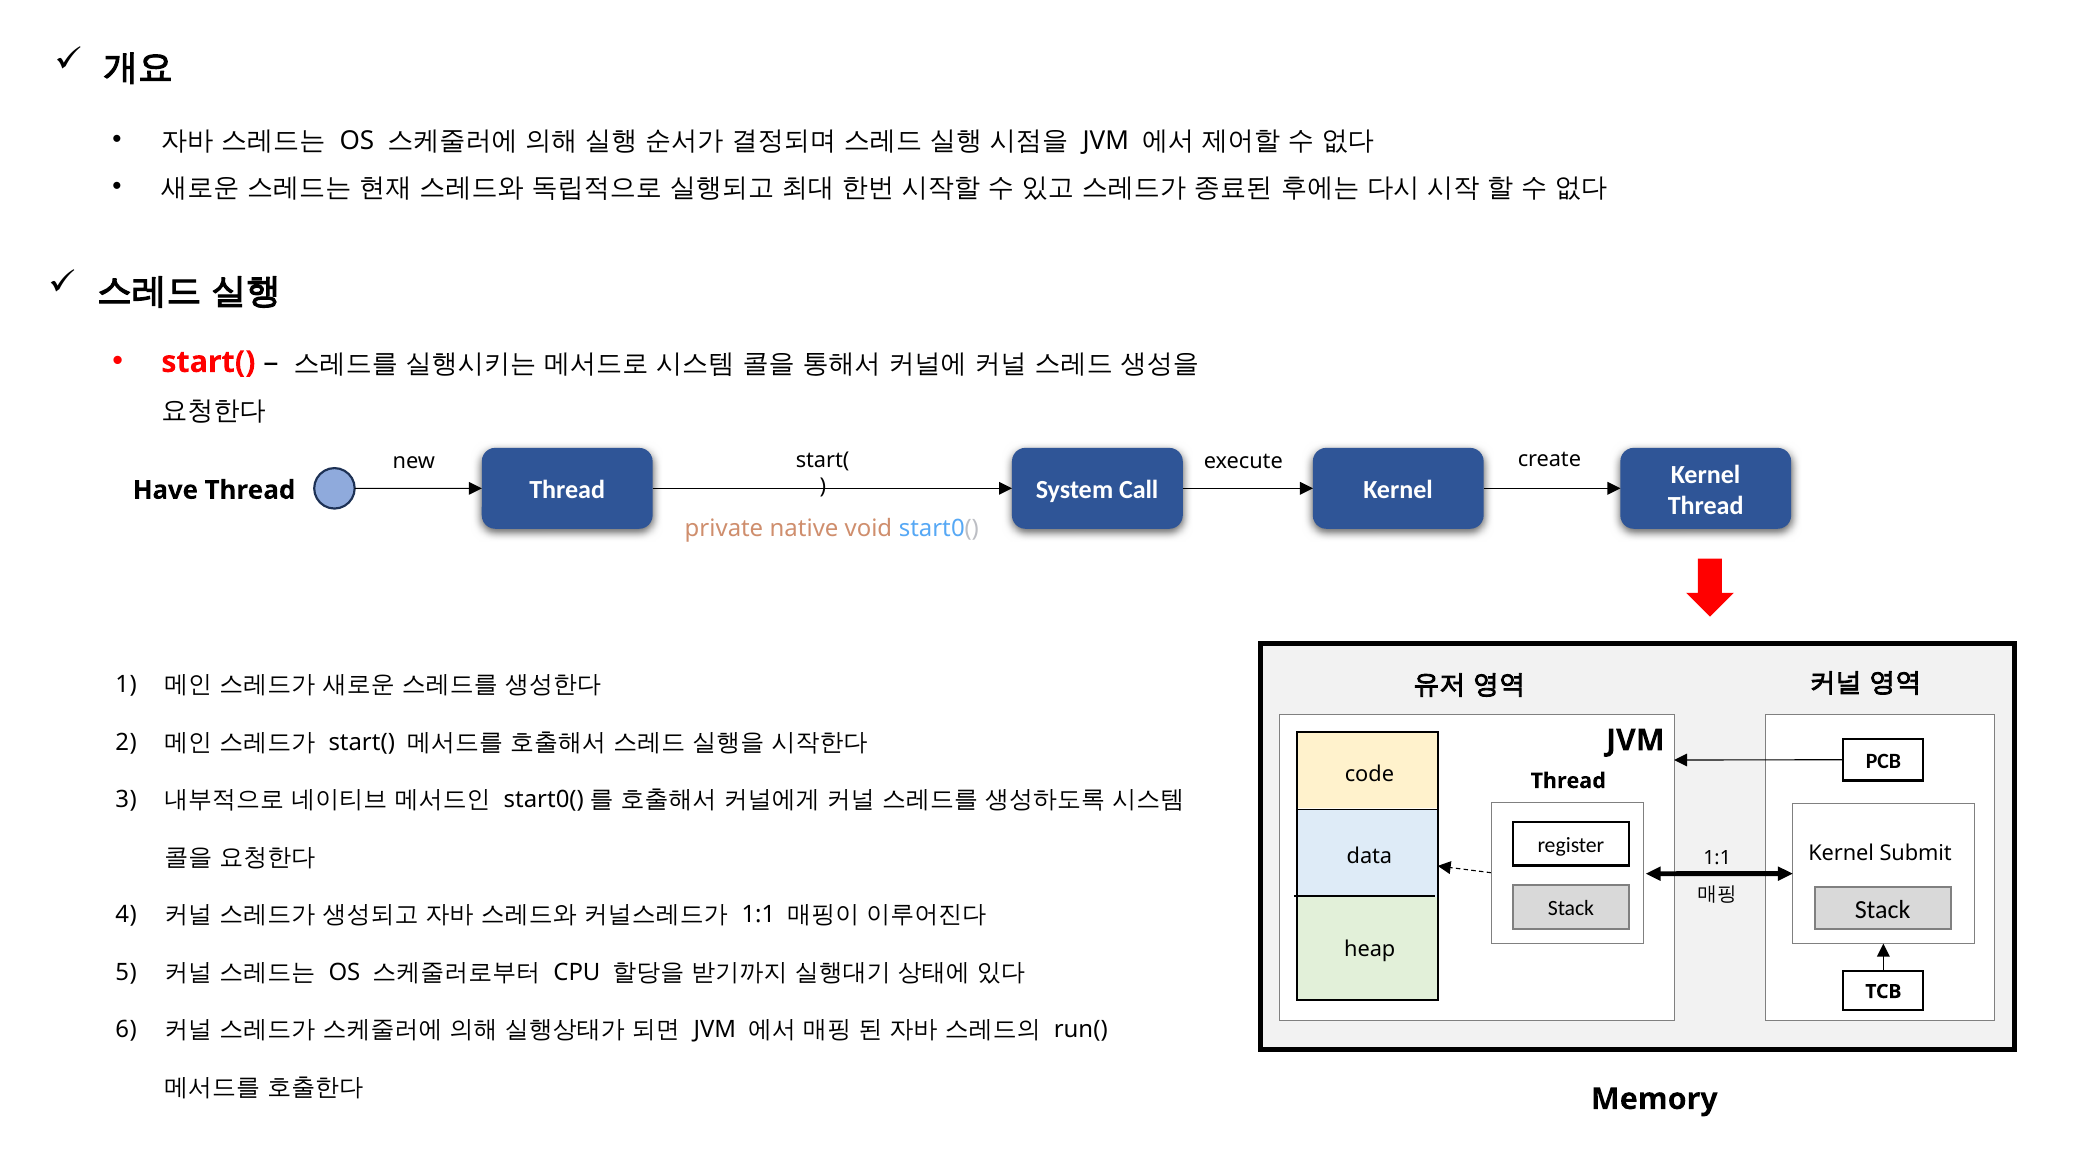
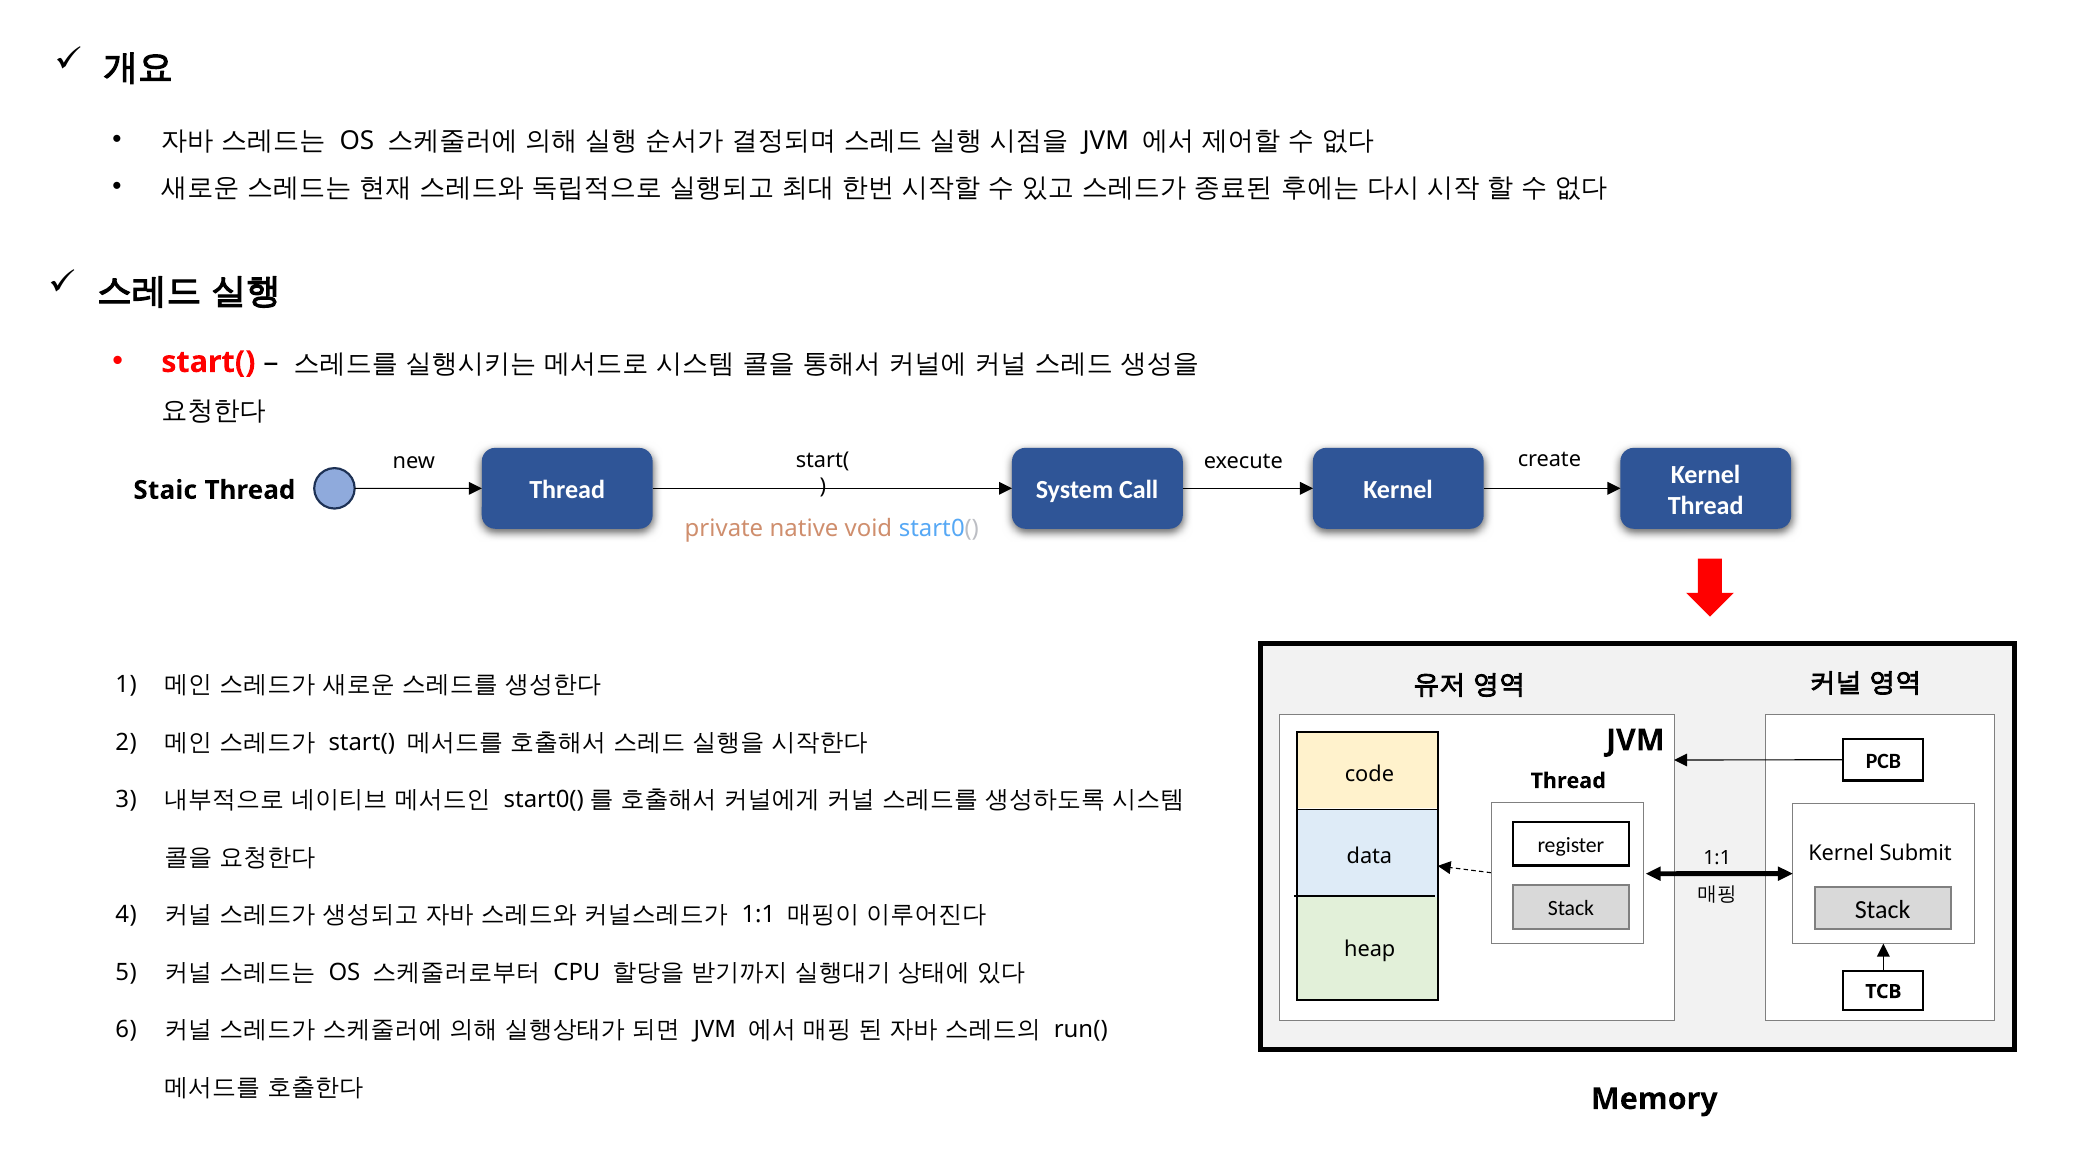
Have: Have -> Staic (165, 490)
